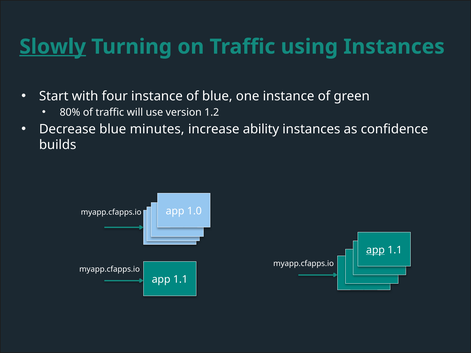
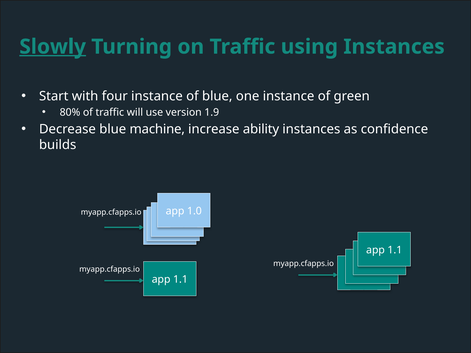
1.2: 1.2 -> 1.9 (212, 112)
minutes: minutes -> machine (157, 129)
app underline: present -> none (376, 250)
